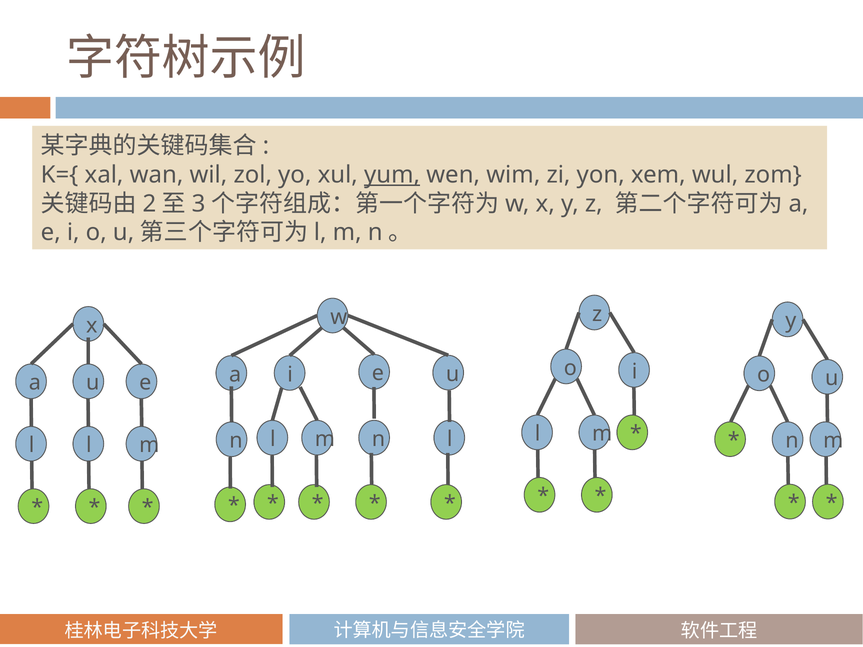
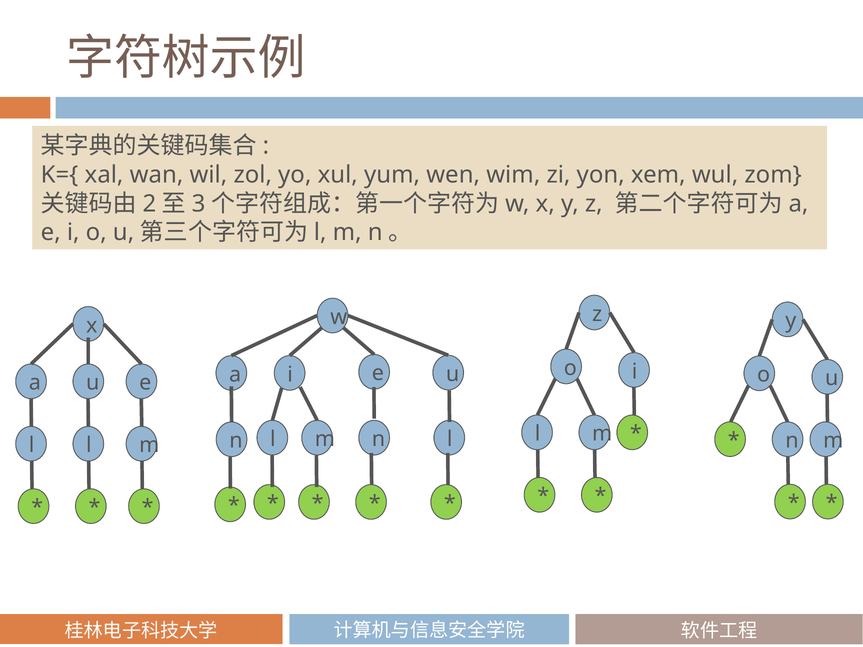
yum underline: present -> none (392, 175)
